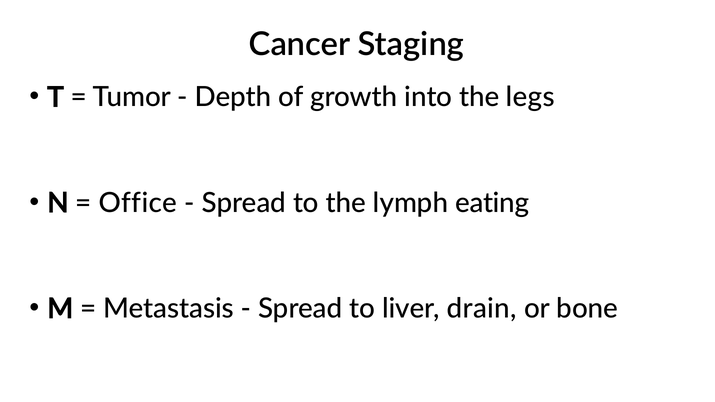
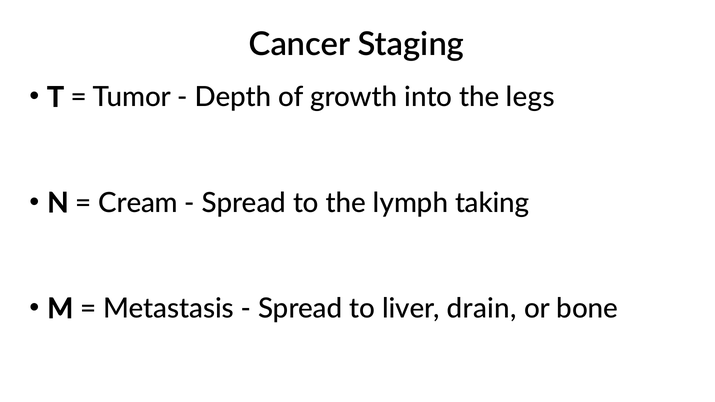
Office: Office -> Cream (138, 203)
eating: eating -> taking (492, 203)
